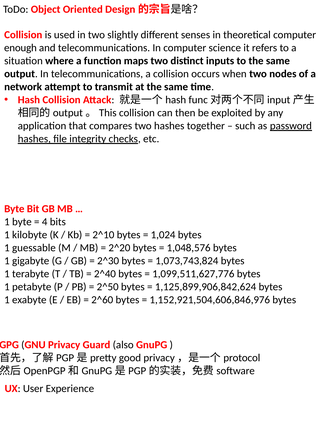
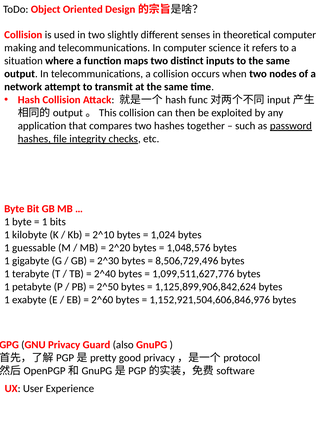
enough: enough -> making (20, 48)
4: 4 -> 1 (45, 222)
1,073,743,824: 1,073,743,824 -> 8,506,729,496 (187, 261)
